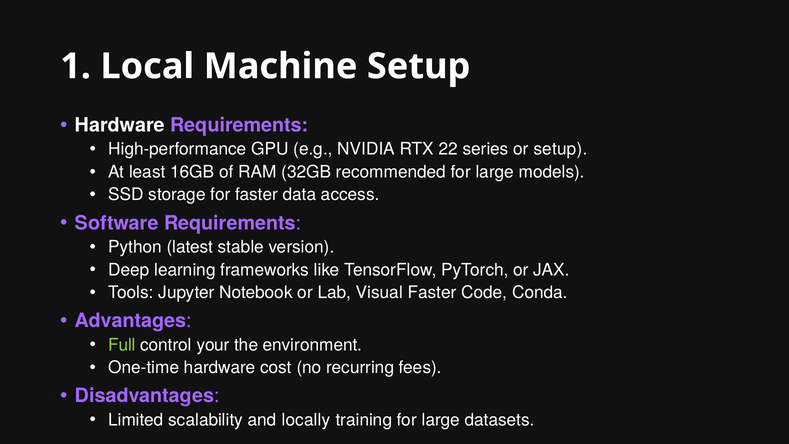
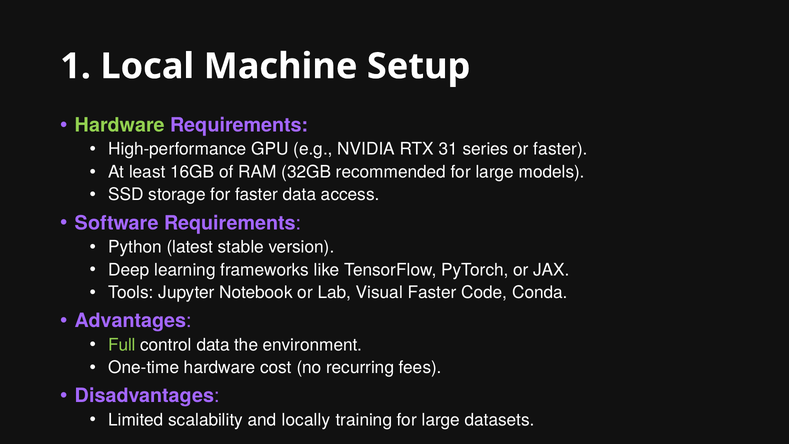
Hardware colour: white -> light green (120, 125)
22: 22 -> 31 (448, 149)
or setup: setup -> faster (561, 149)
control your: your -> data (213, 345)
